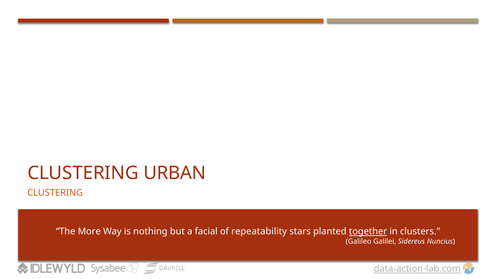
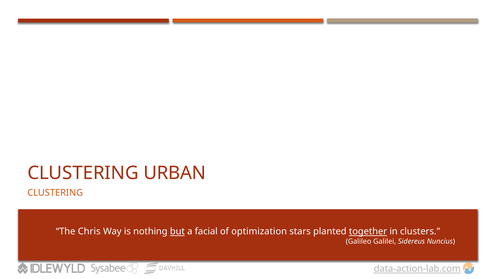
More: More -> Chris (89, 232)
but underline: none -> present (177, 232)
repeatability: repeatability -> optimization (259, 232)
